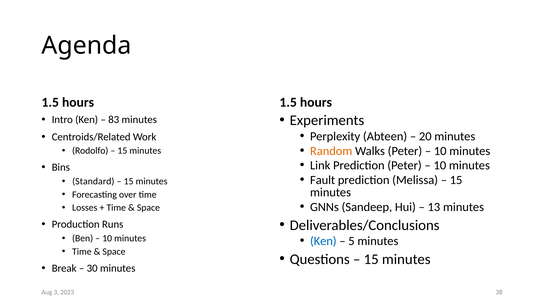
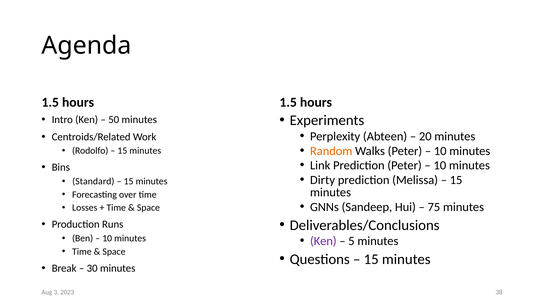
83: 83 -> 50 (114, 120)
Fault: Fault -> Dirty (323, 180)
13: 13 -> 75 (434, 207)
Ken colour: blue -> purple (323, 241)
